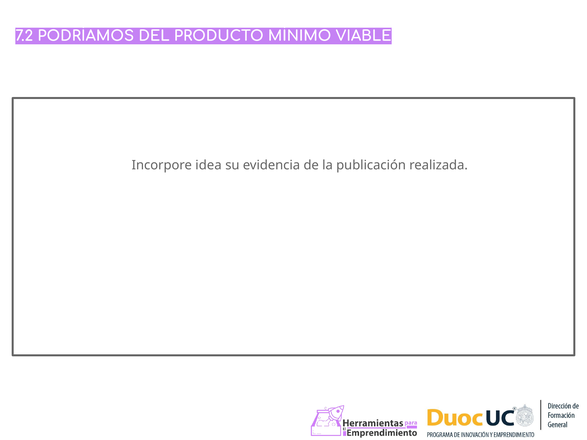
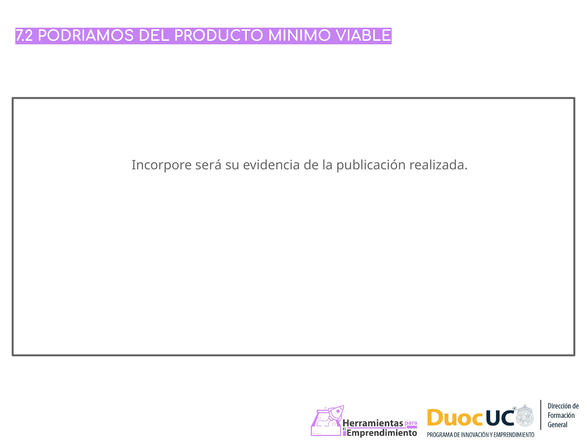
idea: idea -> será (208, 165)
